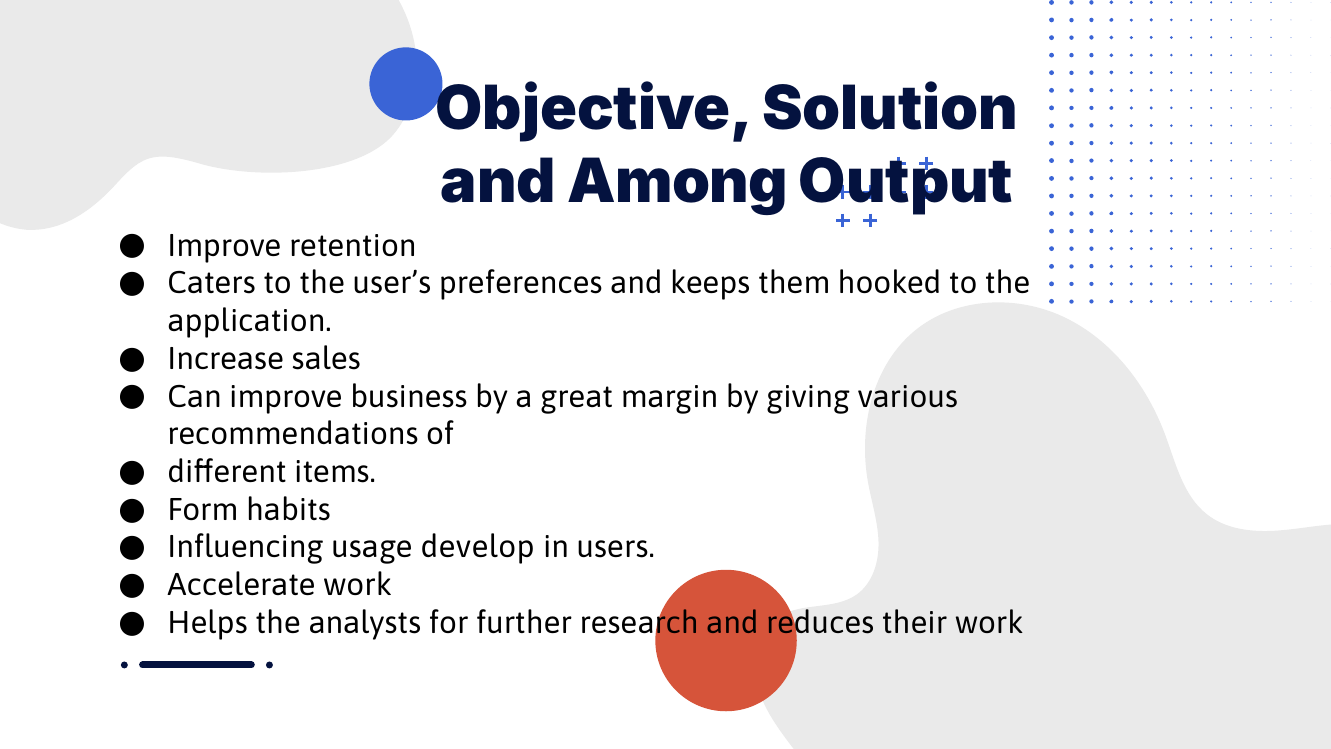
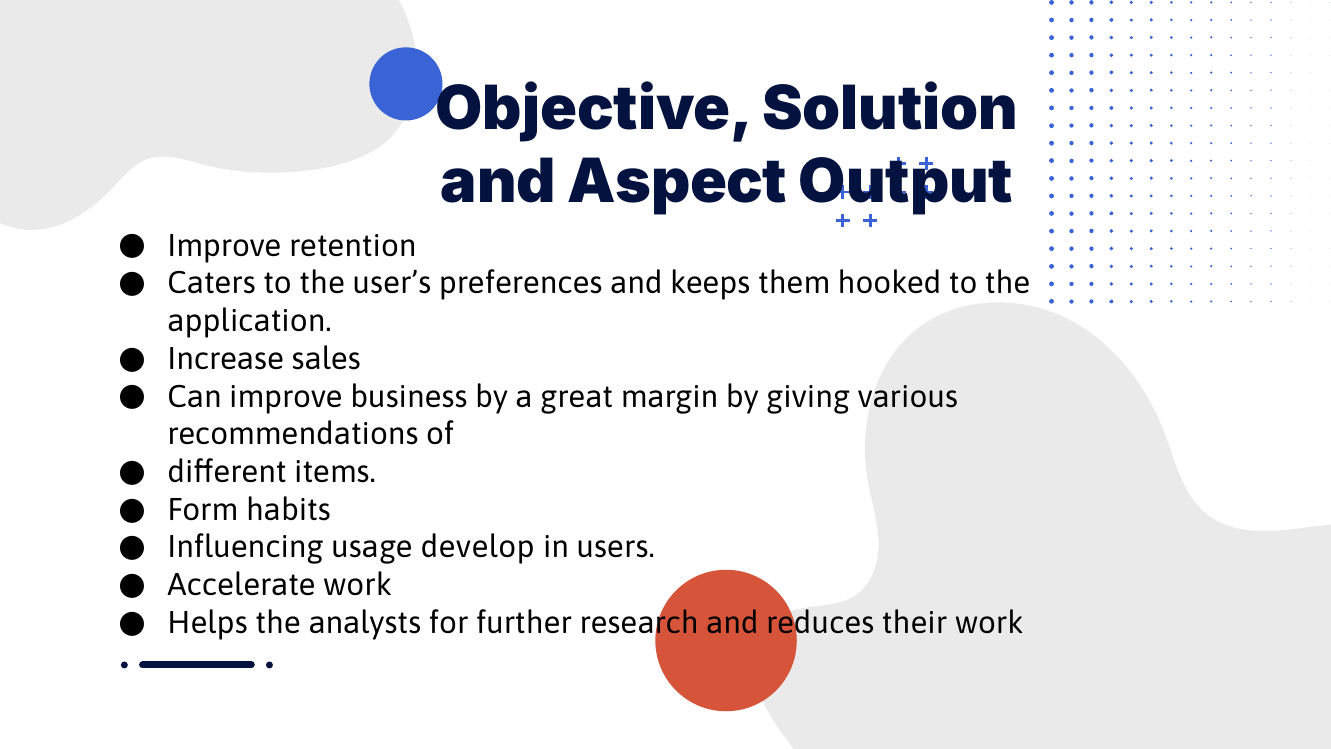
Among: Among -> Aspect (678, 183)
